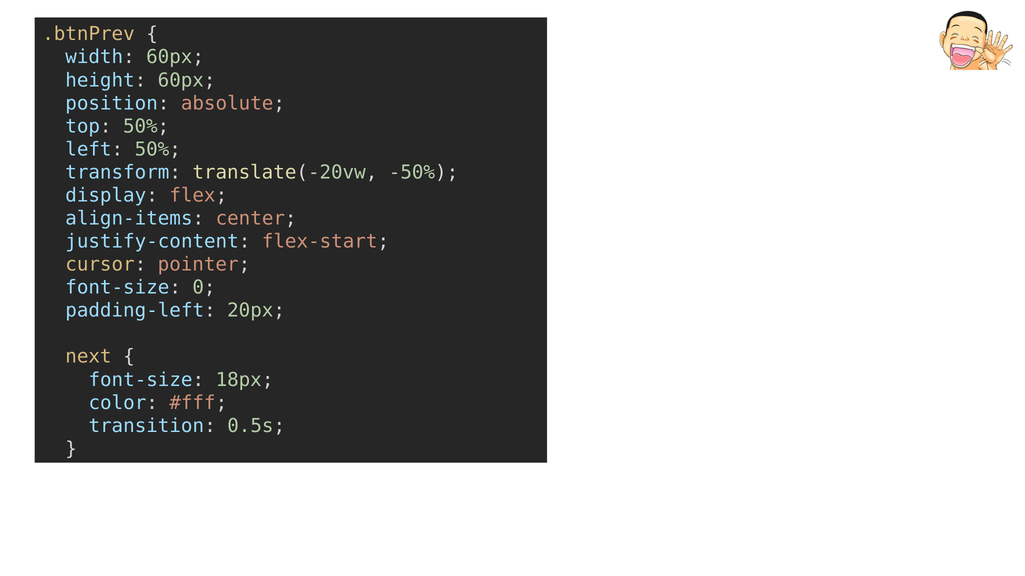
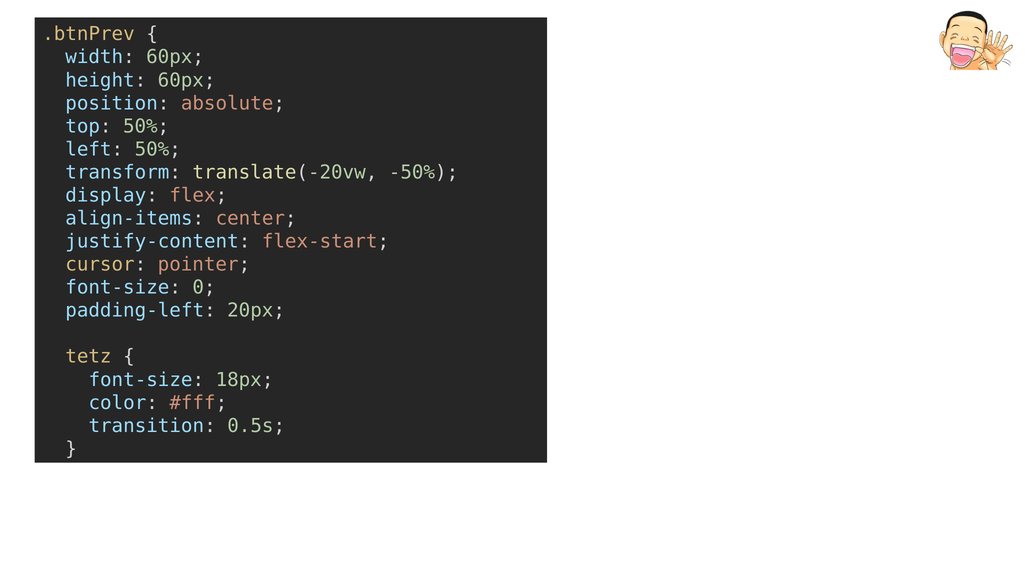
next: next -> tetz (88, 357)
